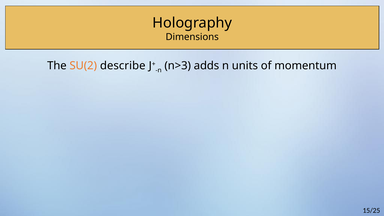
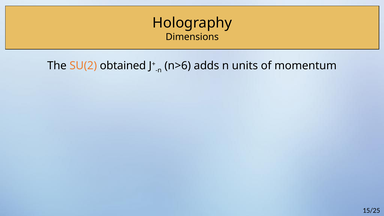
describe: describe -> obtained (123, 66)
n>3: n>3 -> n>6 (178, 66)
